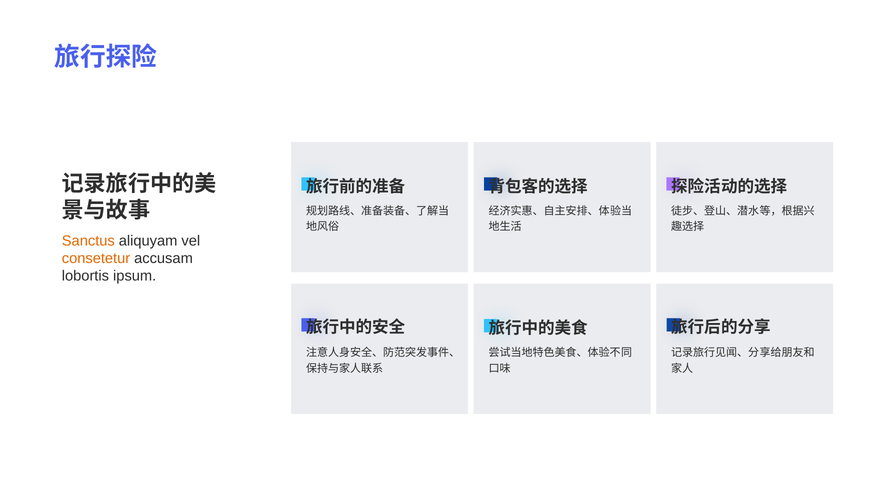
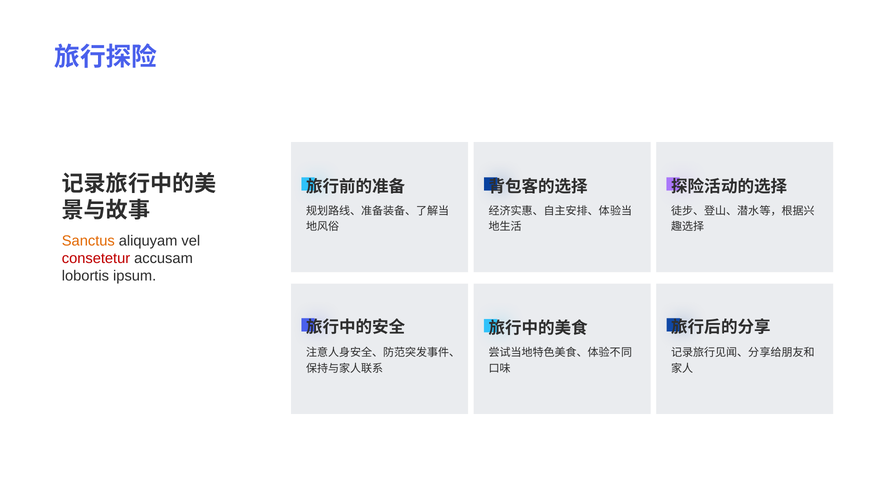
consetetur colour: orange -> red (96, 259)
